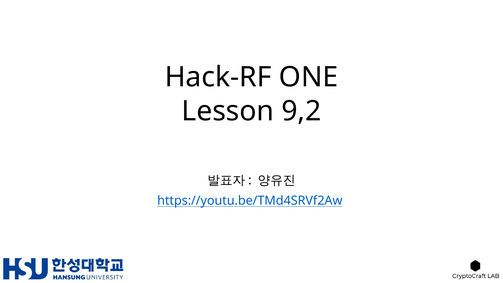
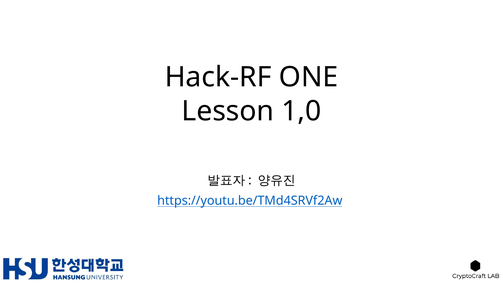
9,2: 9,2 -> 1,0 (301, 111)
